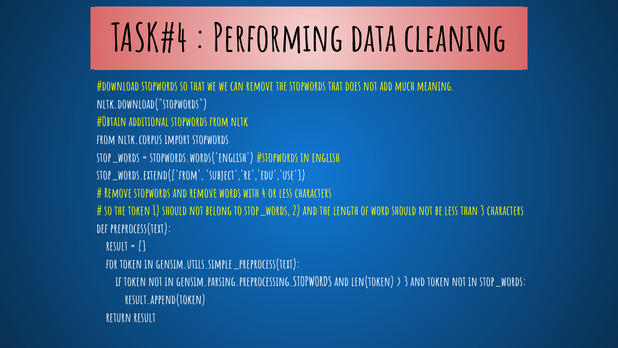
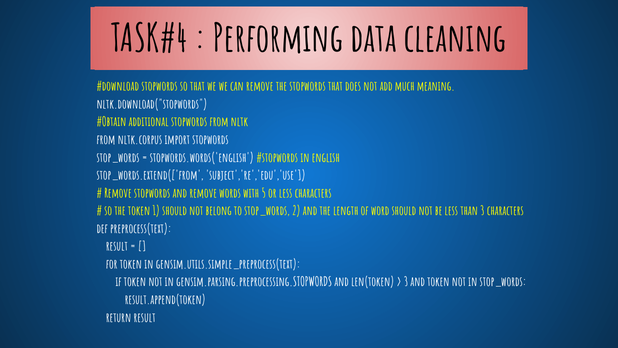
4: 4 -> 5 (264, 193)
